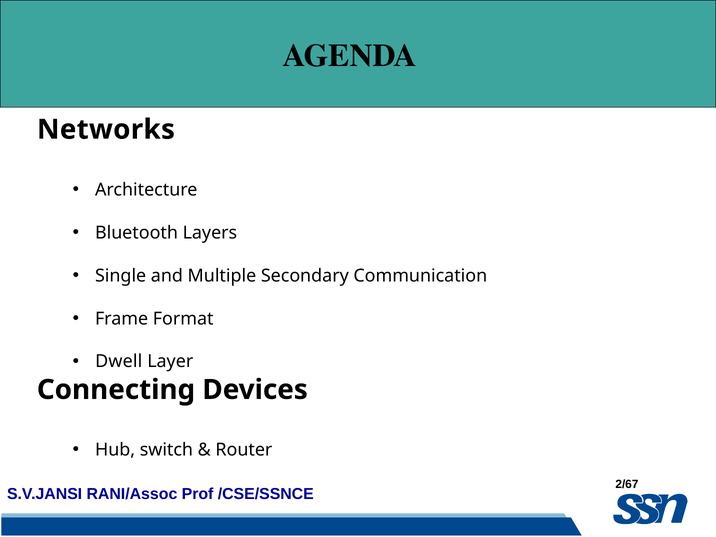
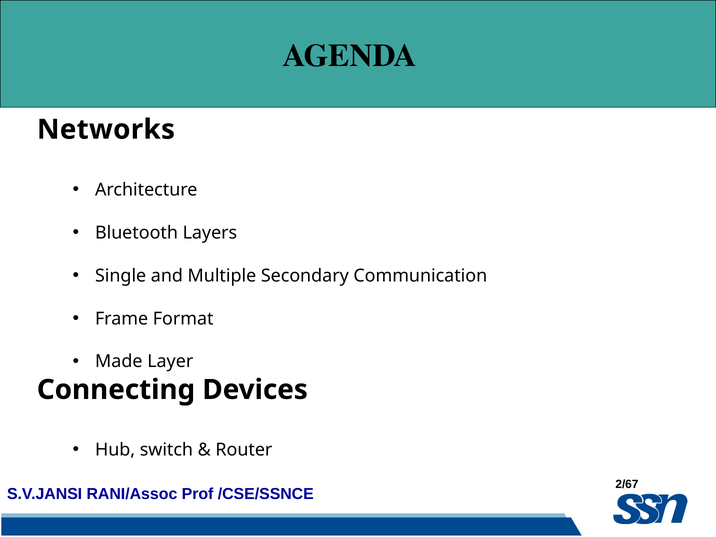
Dwell: Dwell -> Made (119, 362)
